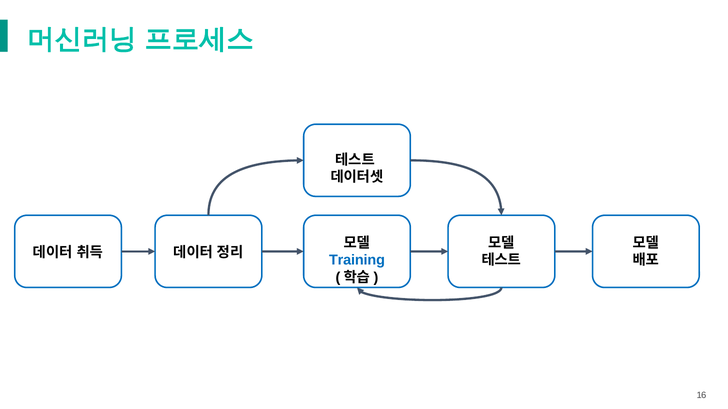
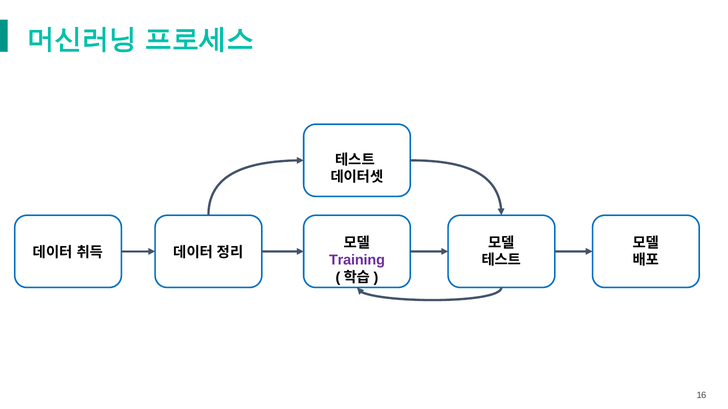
Training colour: blue -> purple (357, 260)
